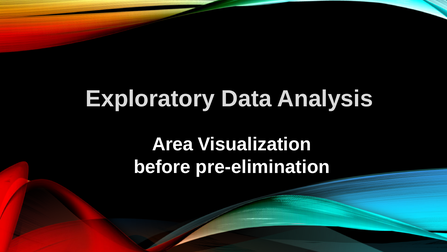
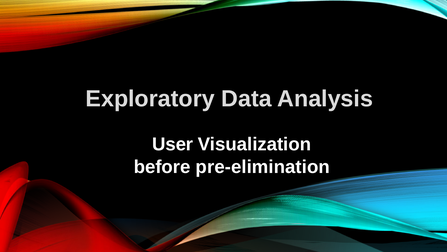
Area: Area -> User (173, 144)
